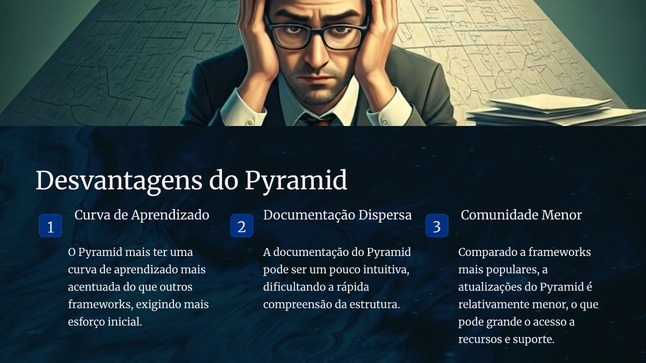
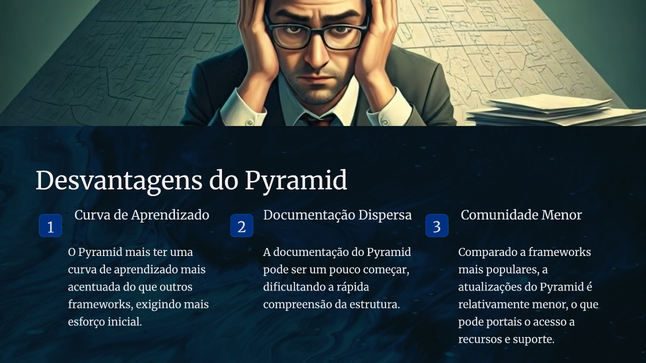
intuitiva: intuitiva -> começar (386, 270)
grande: grande -> portais (504, 322)
